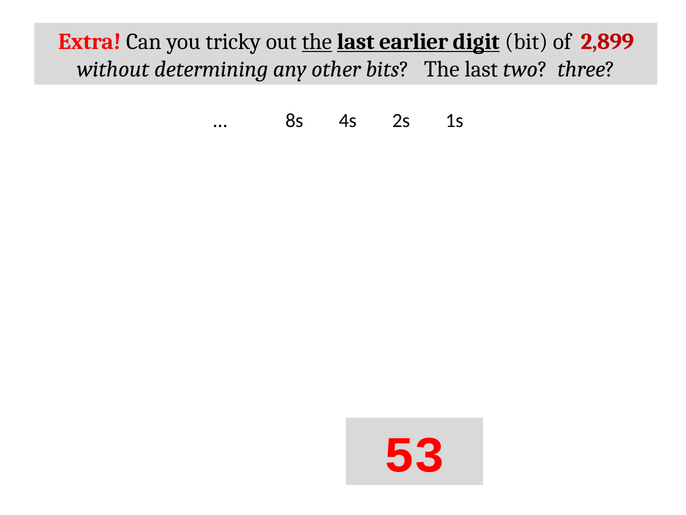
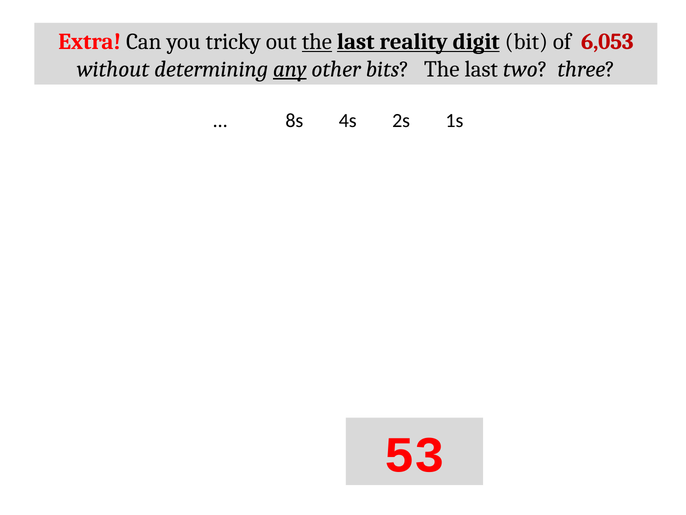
earlier: earlier -> reality (414, 42)
2,899: 2,899 -> 6,053 (607, 42)
any underline: none -> present (290, 69)
